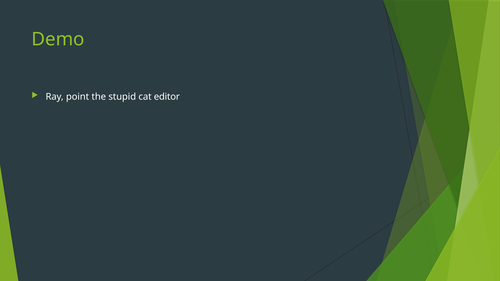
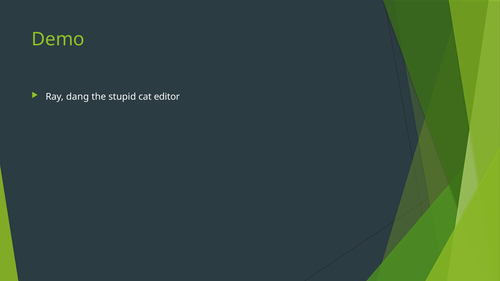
point: point -> dang (78, 97)
